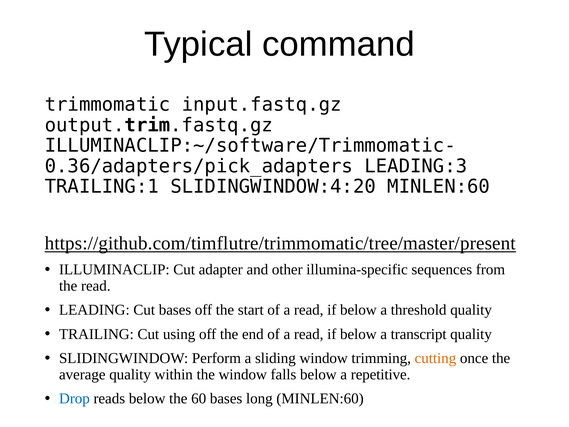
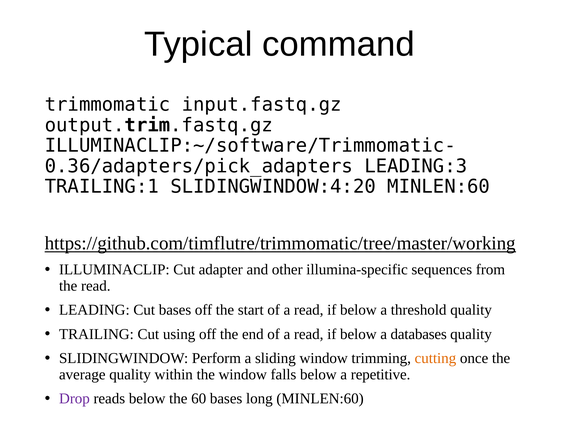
https://github.com/timflutre/trimmomatic/tree/master/present: https://github.com/timflutre/trimmomatic/tree/master/present -> https://github.com/timflutre/trimmomatic/tree/master/working (280, 243)
transcript: transcript -> databases (419, 334)
Drop colour: blue -> purple (74, 398)
